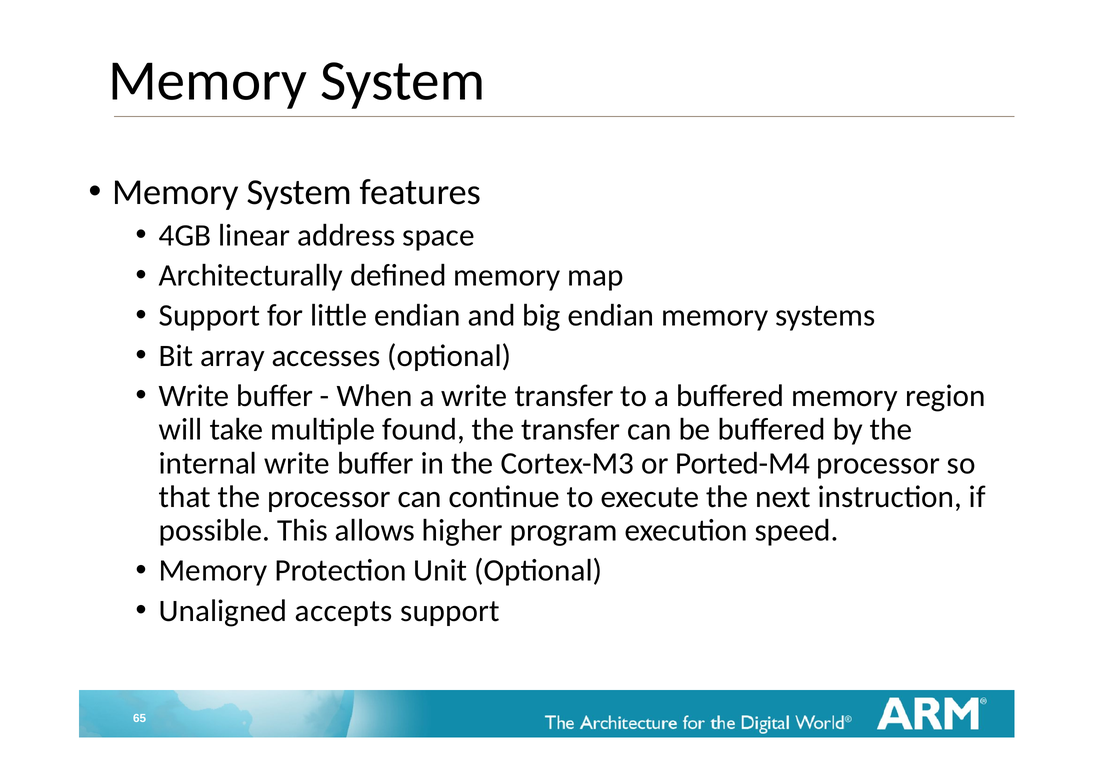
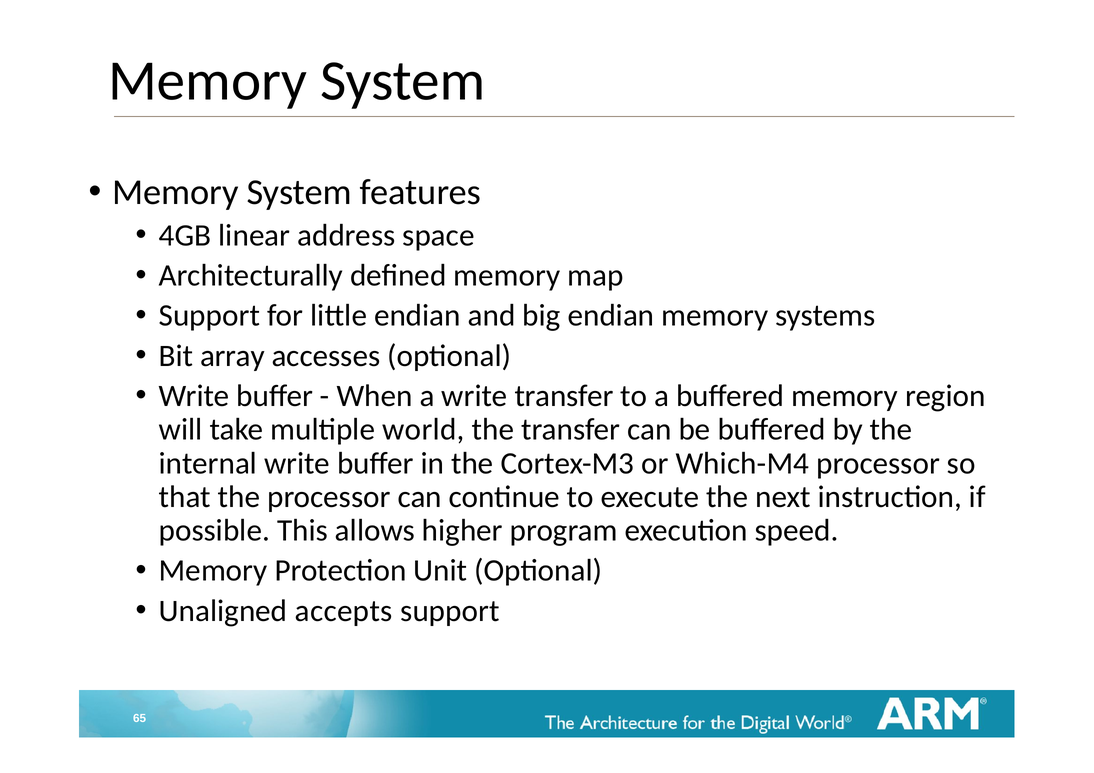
found: found -> world (423, 430)
Ported-M4: Ported-M4 -> Which-M4 (742, 463)
